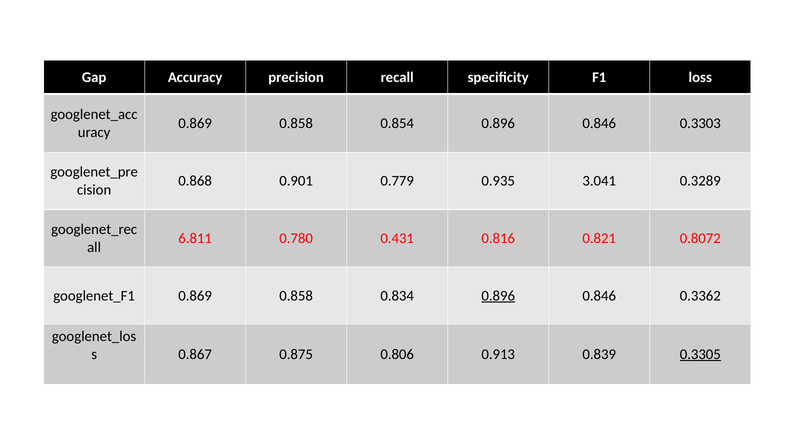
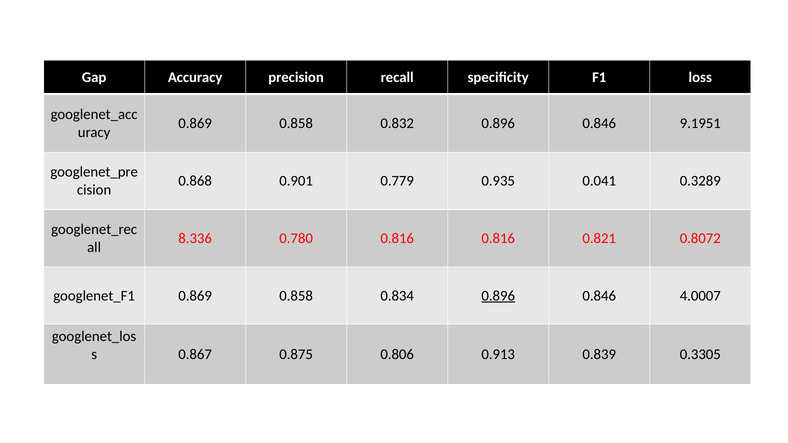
0.854: 0.854 -> 0.832 (397, 123)
0.3303: 0.3303 -> 9.1951 (700, 123)
3.041: 3.041 -> 0.041 (599, 181)
6.811: 6.811 -> 8.336 (195, 239)
0.780 0.431: 0.431 -> 0.816 (397, 239)
0.3362: 0.3362 -> 4.0007 (700, 296)
0.3305 underline: present -> none (700, 355)
